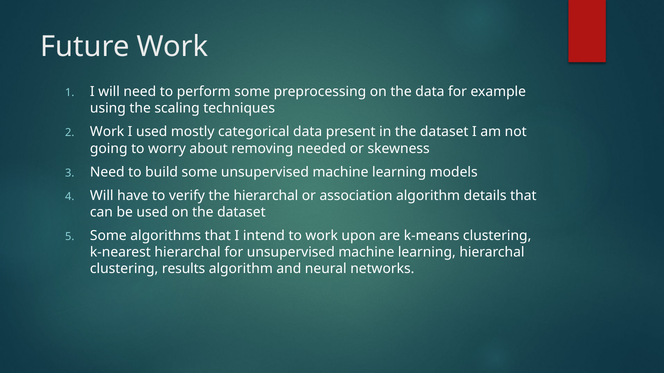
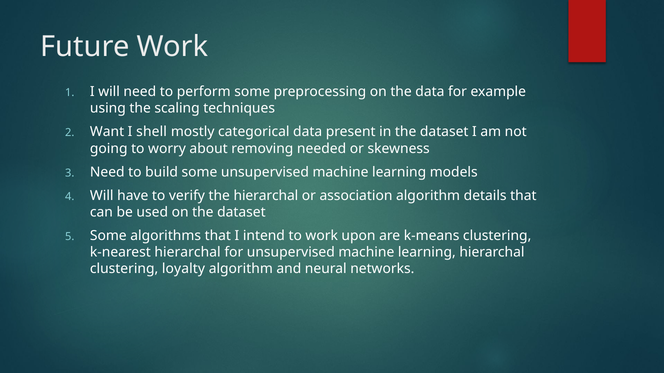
Work: Work -> Want (107, 132)
I used: used -> shell (152, 132)
results: results -> loyalty (183, 269)
